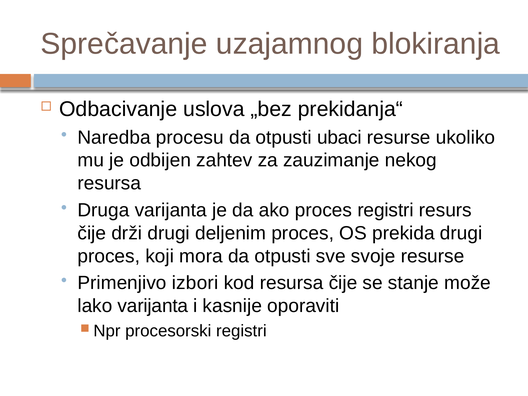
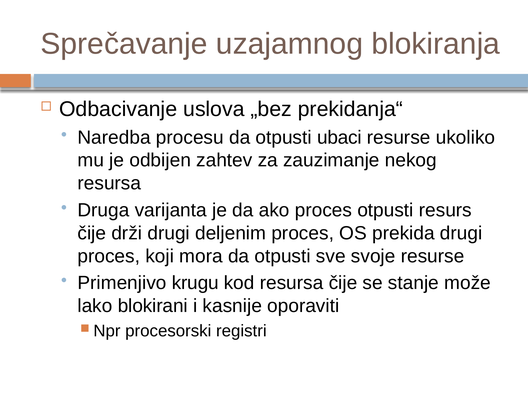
proces registri: registri -> otpusti (385, 210)
izbori: izbori -> krugu (195, 283)
lako varijanta: varijanta -> blokirani (153, 306)
